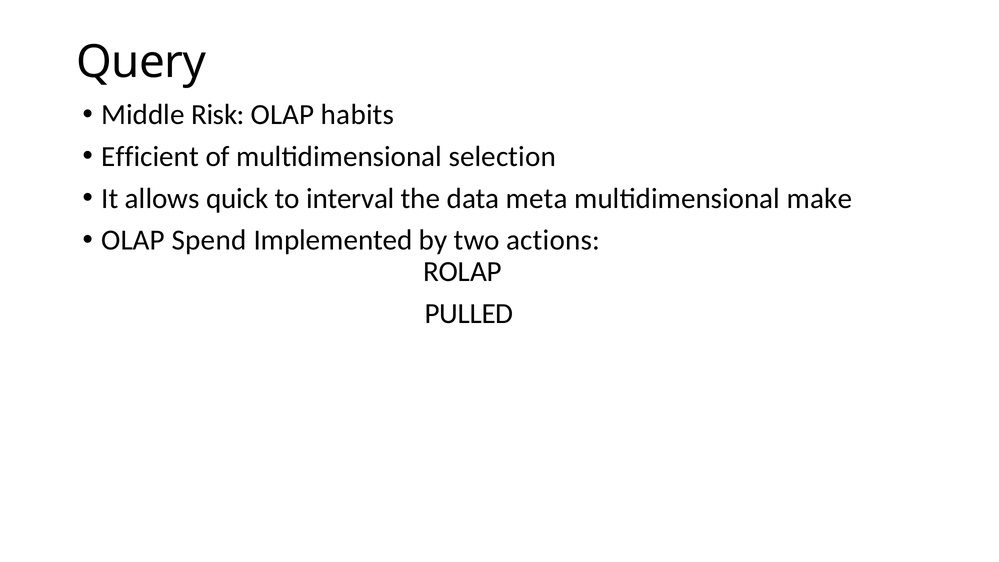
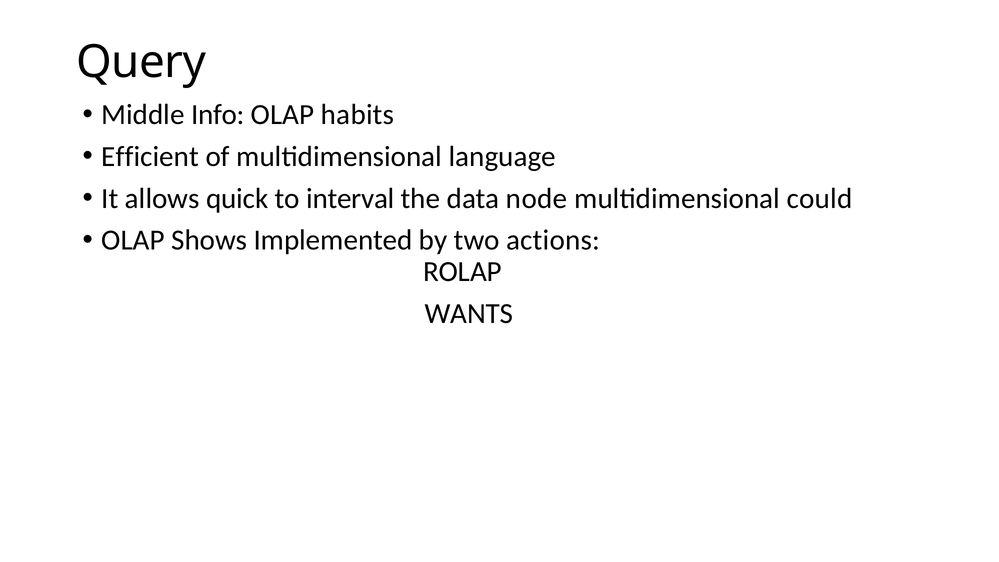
Risk: Risk -> Info (218, 115)
selection: selection -> language (502, 156)
meta: meta -> node (537, 198)
make: make -> could (820, 198)
Spend: Spend -> Shows (209, 240)
PULLED: PULLED -> WANTS (469, 314)
